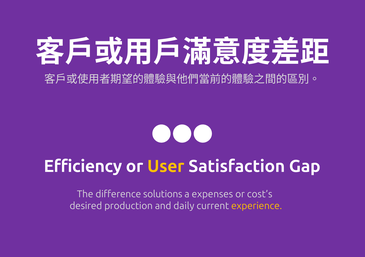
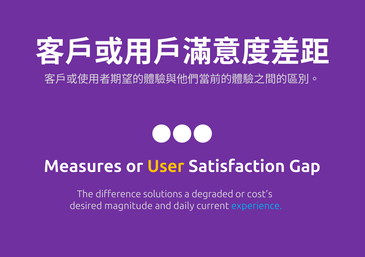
Efficiency: Efficiency -> Measures (83, 166)
expenses: expenses -> degraded (212, 194)
production: production -> magnitude (129, 206)
experience colour: yellow -> light blue (257, 206)
